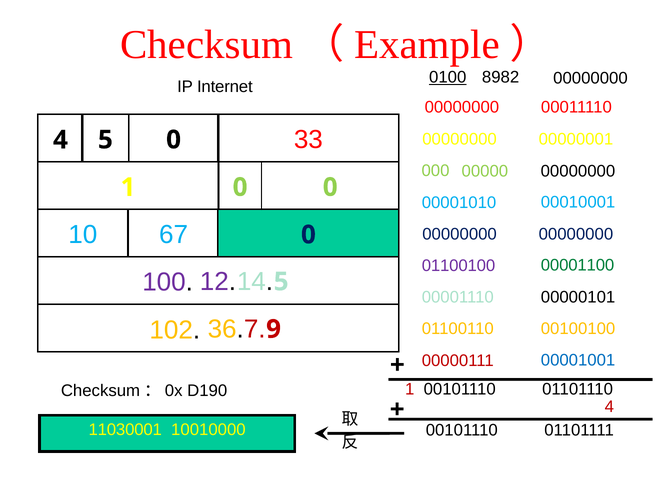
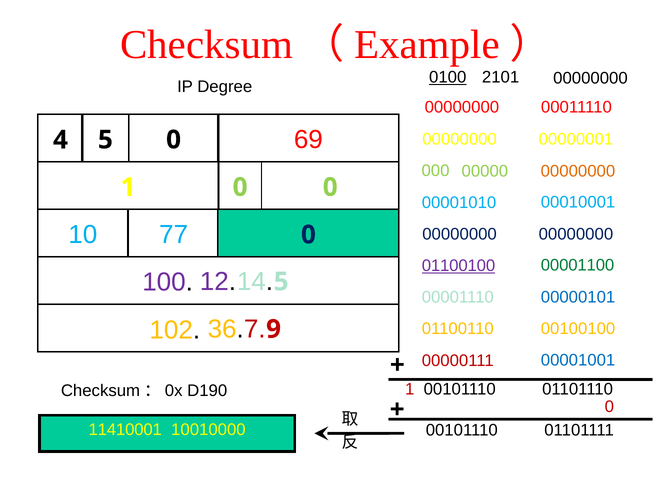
8982: 8982 -> 2101 (501, 77)
Internet: Internet -> Degree (225, 87)
33: 33 -> 69 (308, 140)
00000000 colour: black -> orange (578, 171)
67: 67 -> 77 (174, 235)
01100100 underline: none -> present (458, 266)
00000101 colour: black -> blue (578, 297)
4: 4 -> 0 (609, 407)
11030001: 11030001 -> 11410001 (125, 430)
